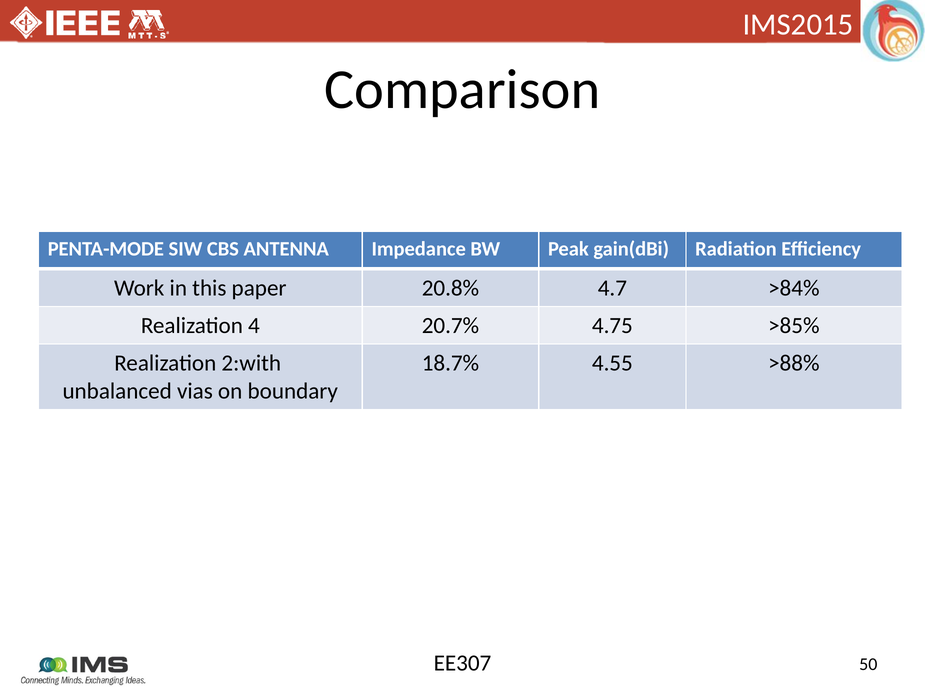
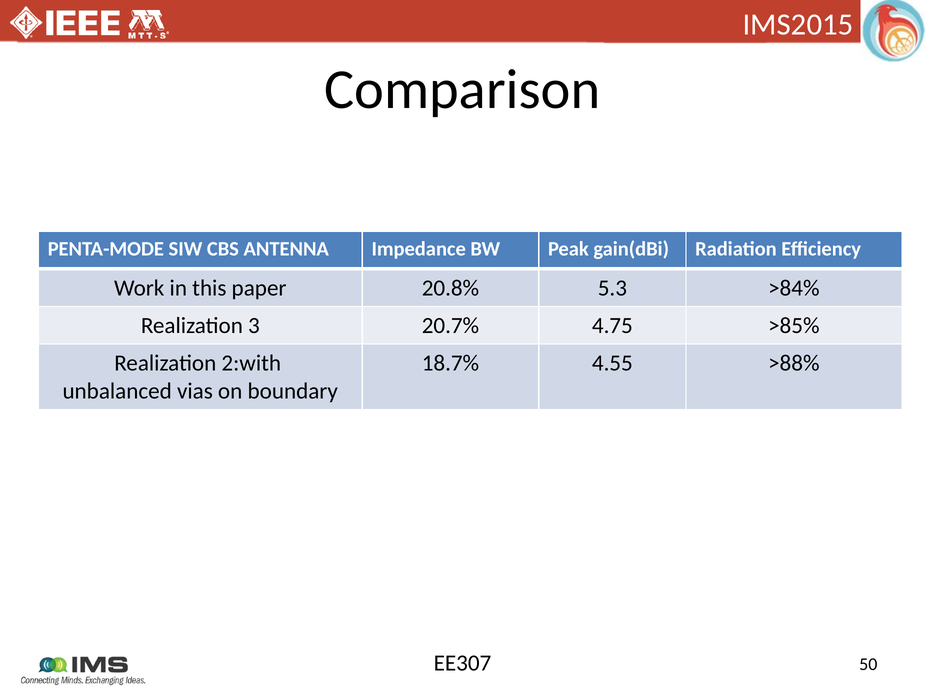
4.7: 4.7 -> 5.3 (612, 288)
4: 4 -> 3 (254, 325)
